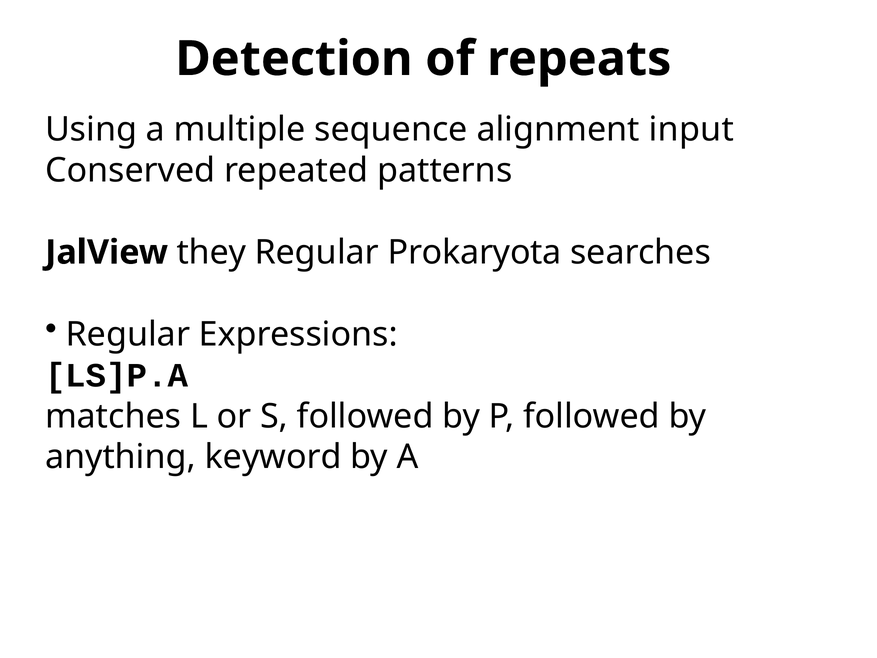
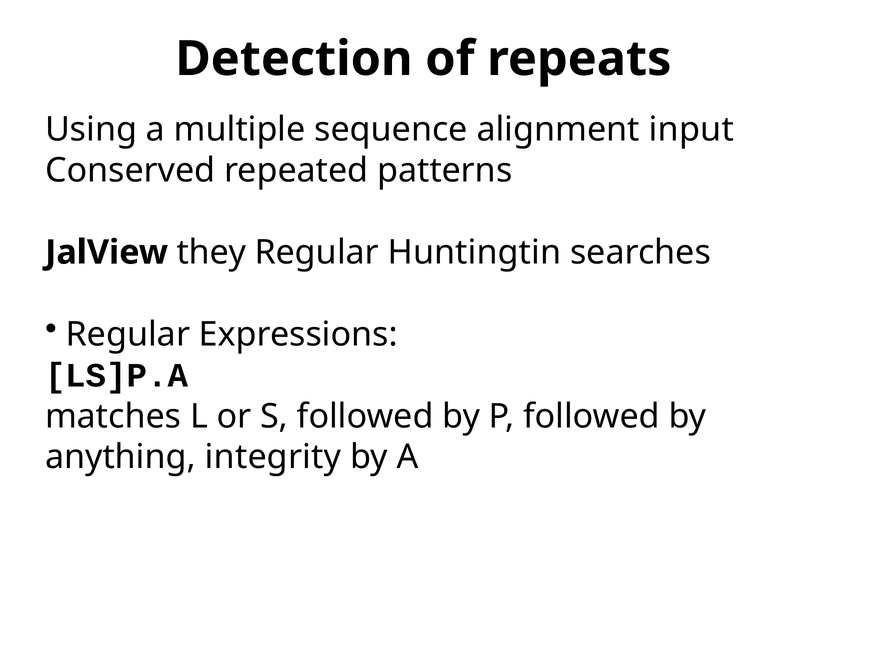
Prokaryota: Prokaryota -> Huntingtin (474, 252)
keyword: keyword -> integrity (273, 457)
